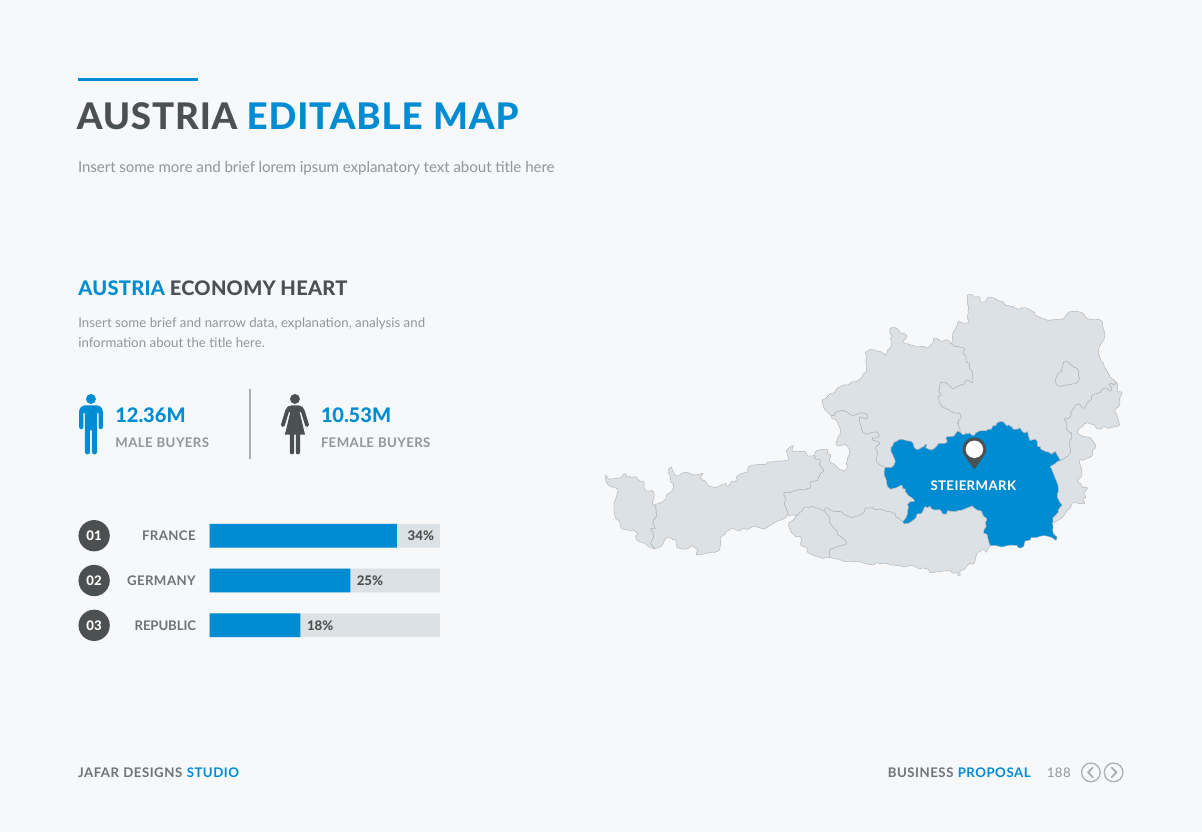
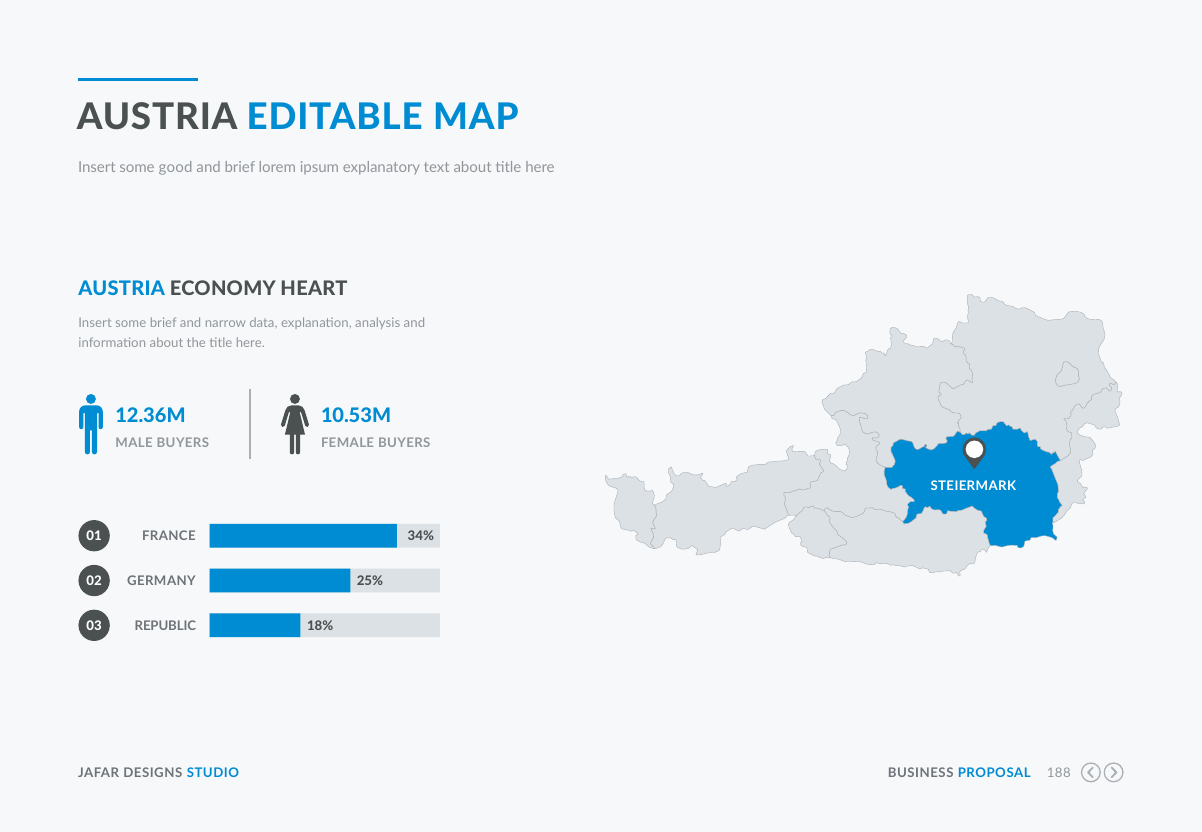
more: more -> good (176, 167)
